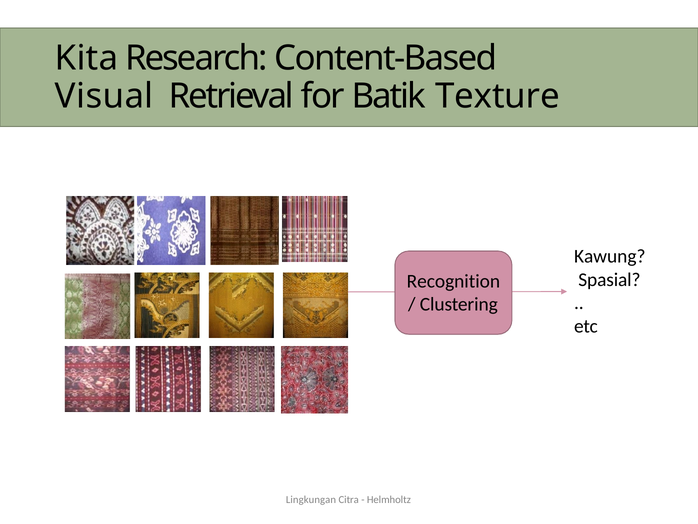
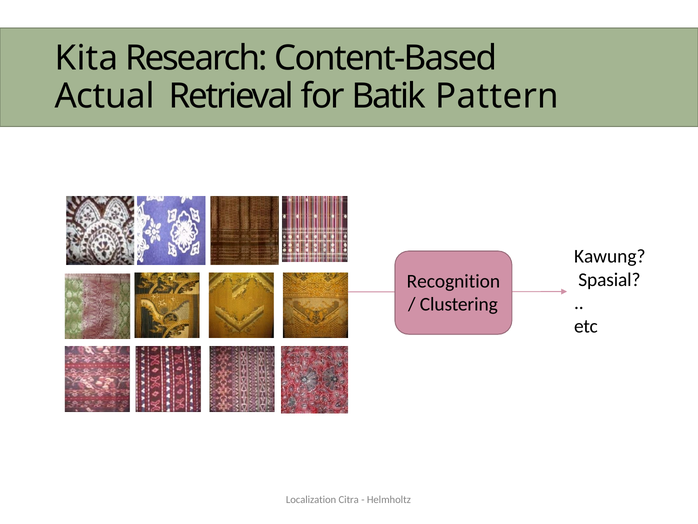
Visual: Visual -> Actual (105, 96)
Texture: Texture -> Pattern (497, 96)
Lingkungan: Lingkungan -> Localization (311, 499)
